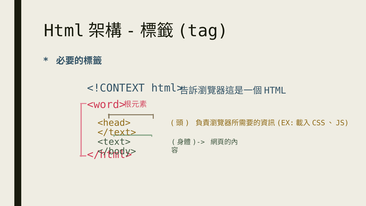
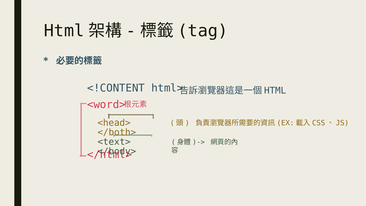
<!CONTEXT: <!CONTEXT -> <!CONTENT (116, 88)
</text>: </text> -> </both> (117, 132)
